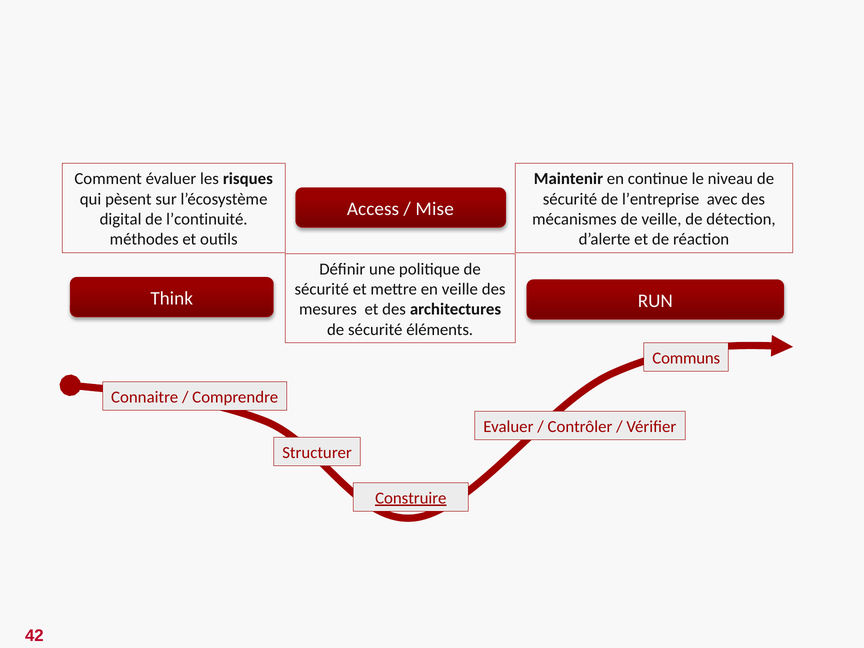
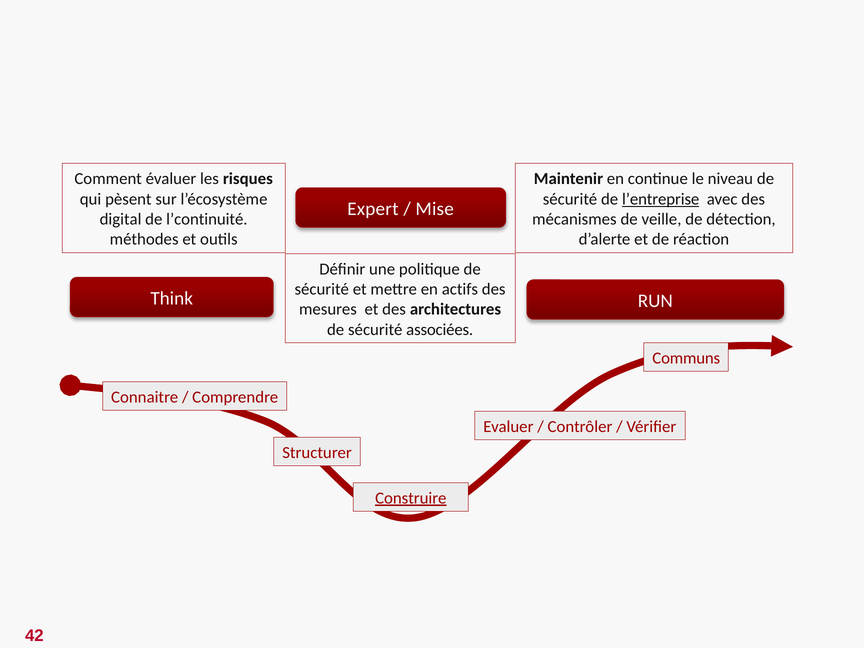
l’entreprise underline: none -> present (661, 199)
Access: Access -> Expert (373, 209)
en veille: veille -> actifs (460, 289)
éléments: éléments -> associées (440, 330)
